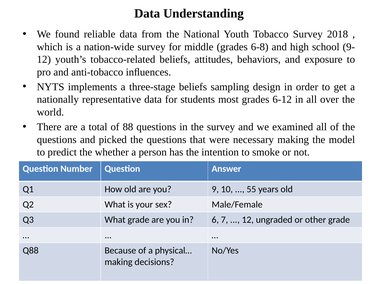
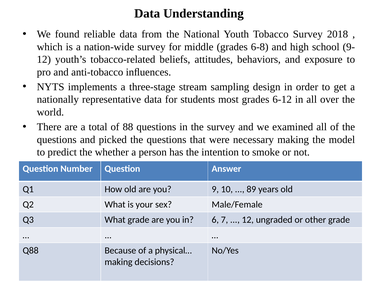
three-stage beliefs: beliefs -> stream (193, 87)
55: 55 -> 89 (251, 189)
